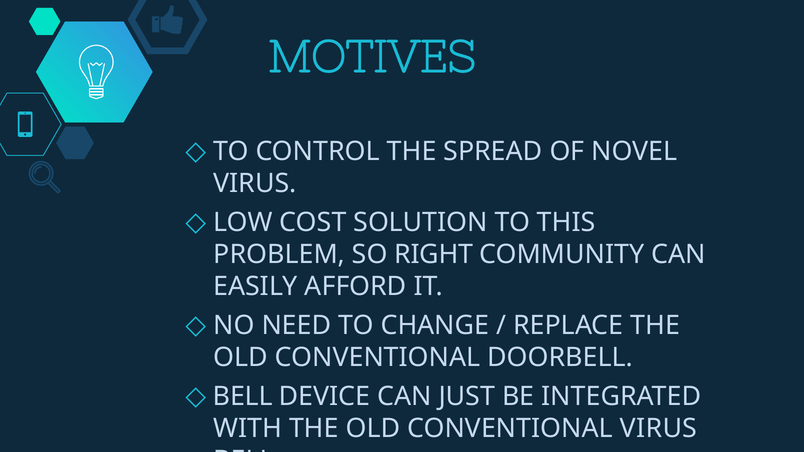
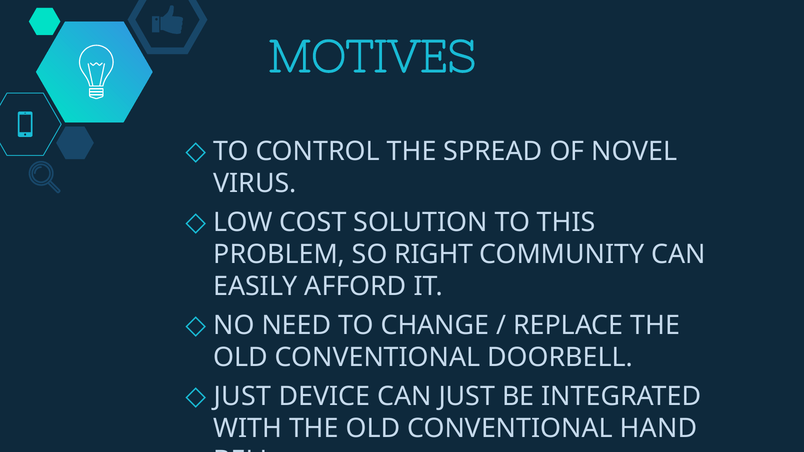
BELL: BELL -> JUST (242, 397)
CONVENTIONAL VIRUS: VIRUS -> HAND (659, 429)
